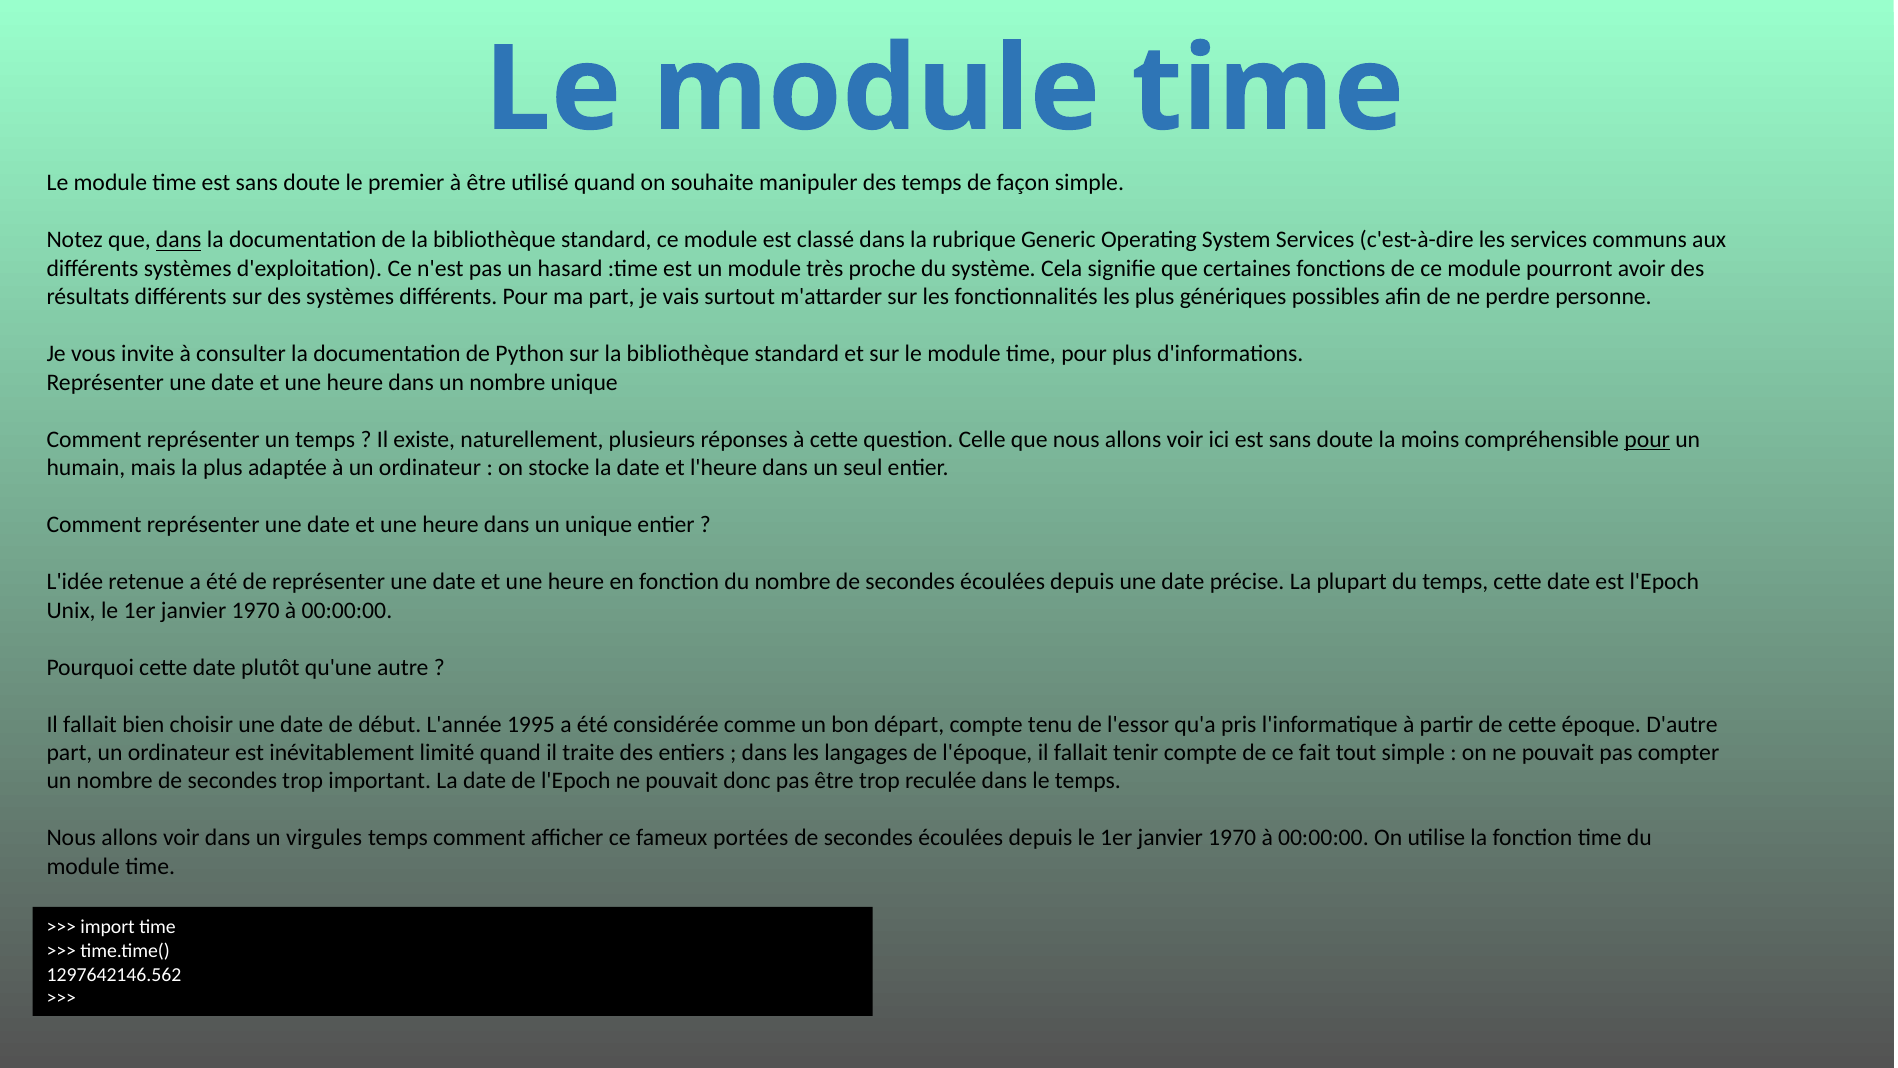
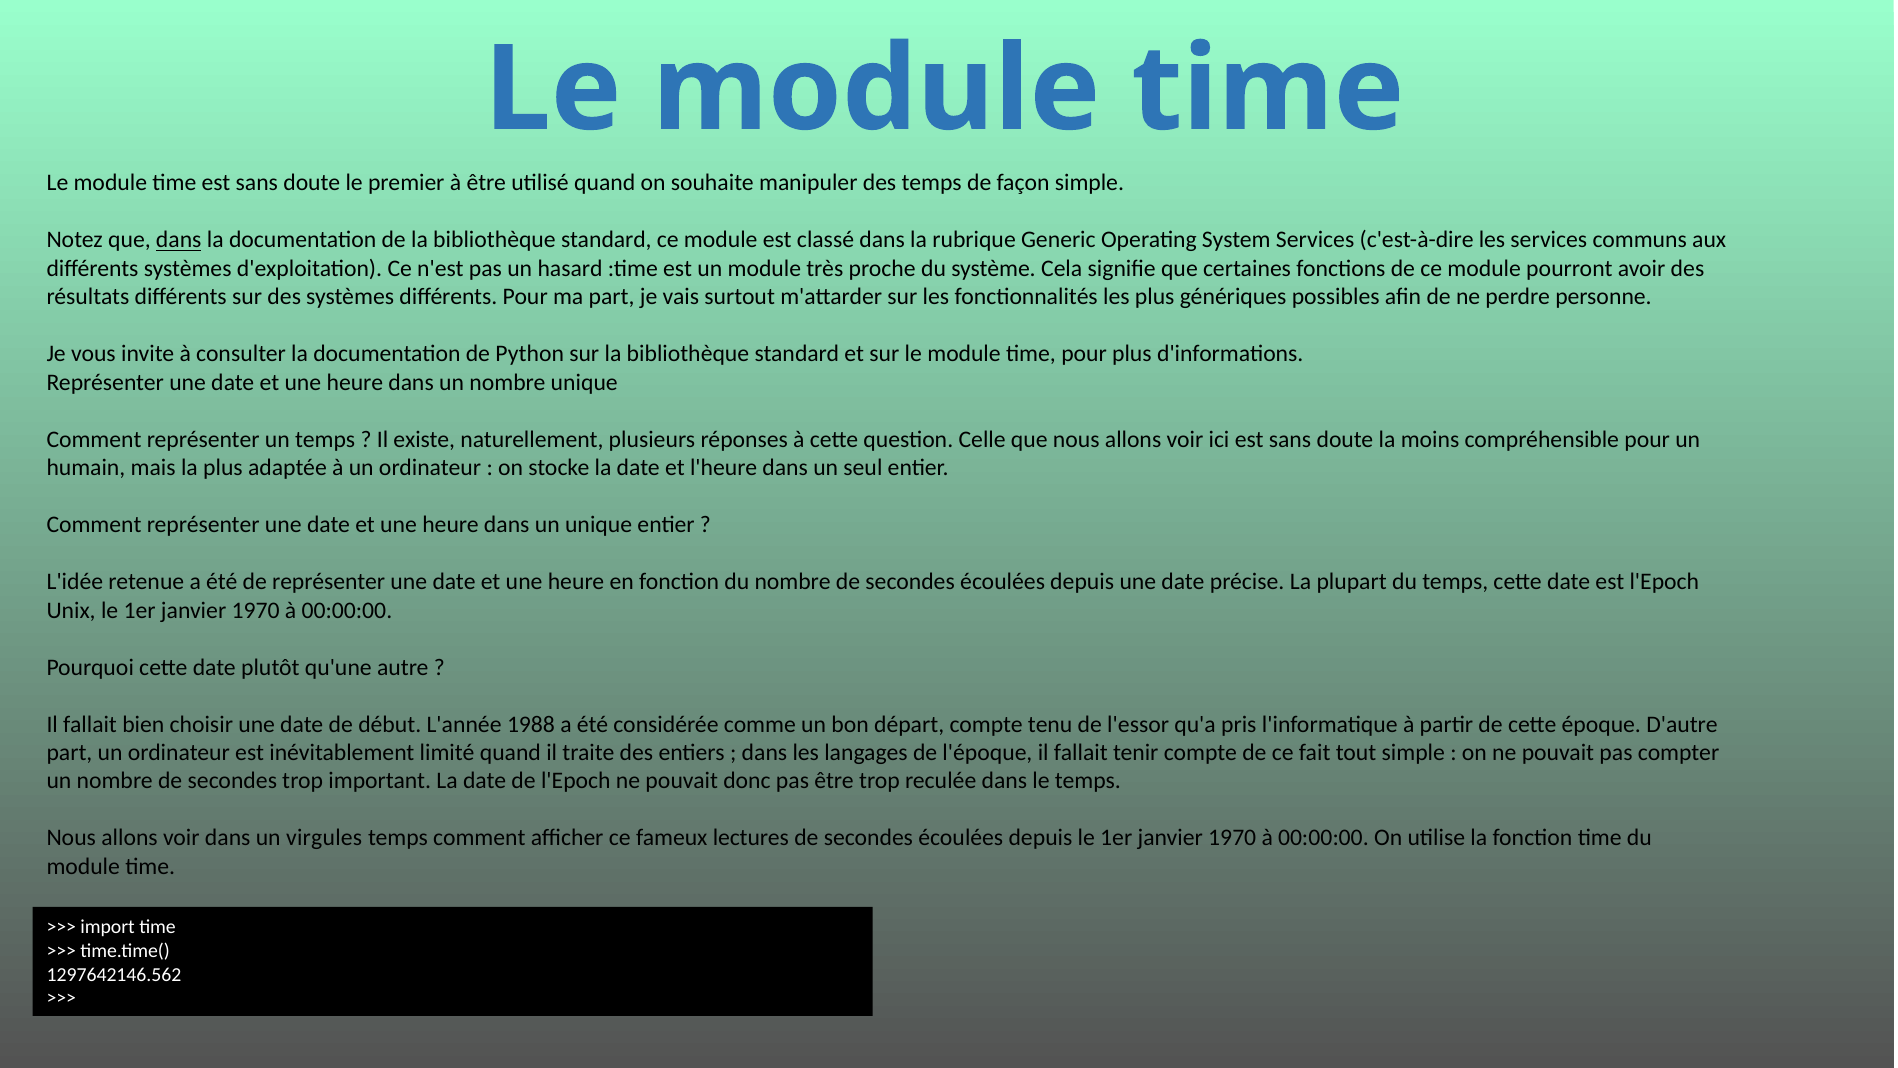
pour underline: present -> none (1647, 439)
1995: 1995 -> 1988 (531, 724)
portées: portées -> lectures (751, 838)
